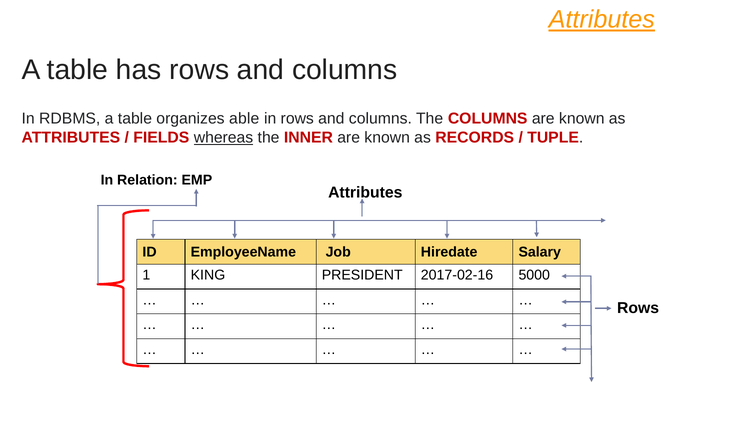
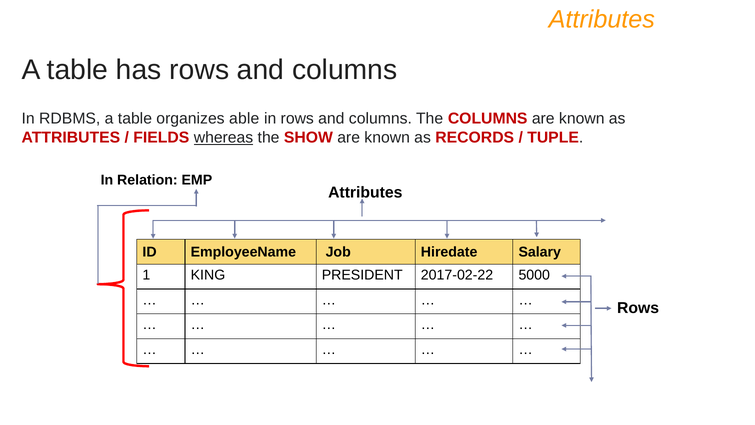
Attributes underline: present -> none (602, 20)
INNER: INNER -> SHOW (308, 138)
2017-02-16: 2017-02-16 -> 2017-02-22 (457, 275)
